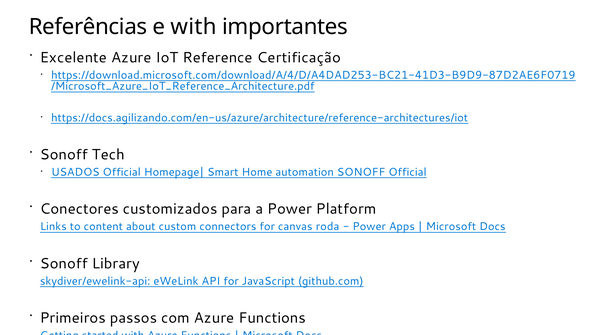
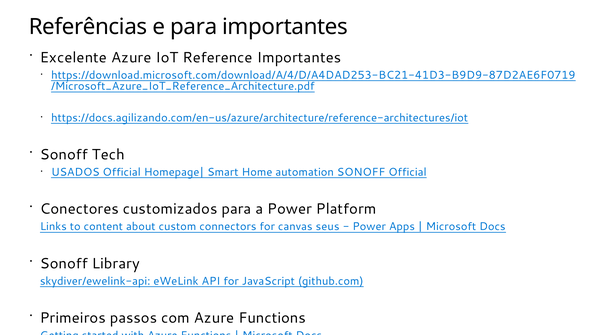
e with: with -> para (194, 27)
Reference Certificação: Certificação -> Importantes (299, 58)
roda: roda -> seus (328, 227)
